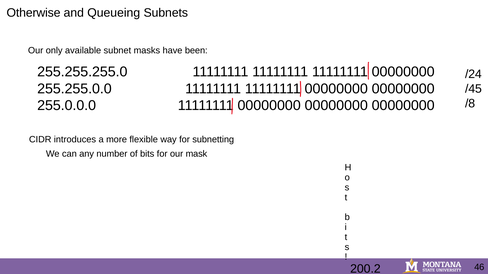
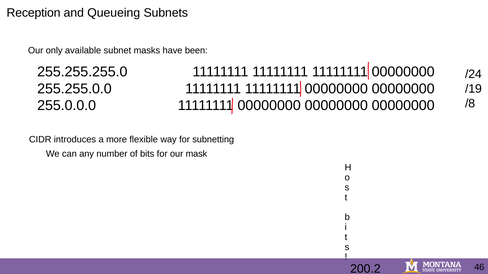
Otherwise: Otherwise -> Reception (34, 13)
/45: /45 -> /19 (473, 89)
